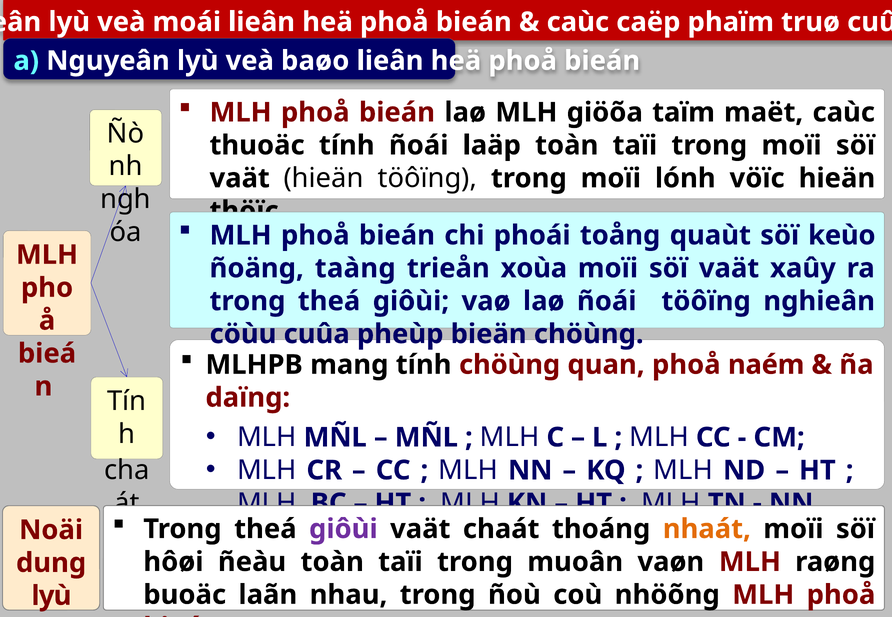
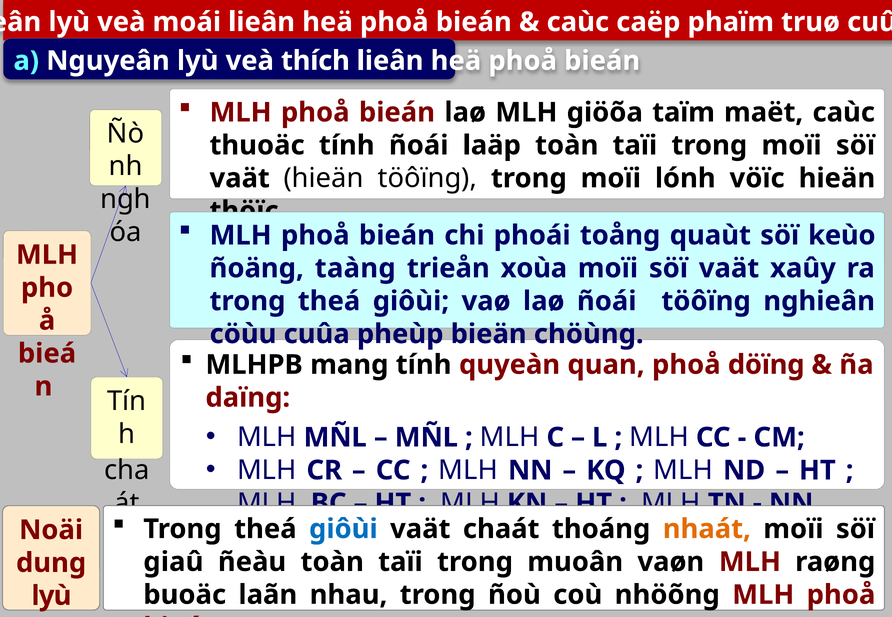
baøo: baøo -> thích (315, 61)
tính chöùng: chöùng -> quyeàn (510, 364)
naém: naém -> döïng (766, 364)
giôùi colour: purple -> blue (343, 529)
hôøi: hôøi -> giaû (173, 561)
